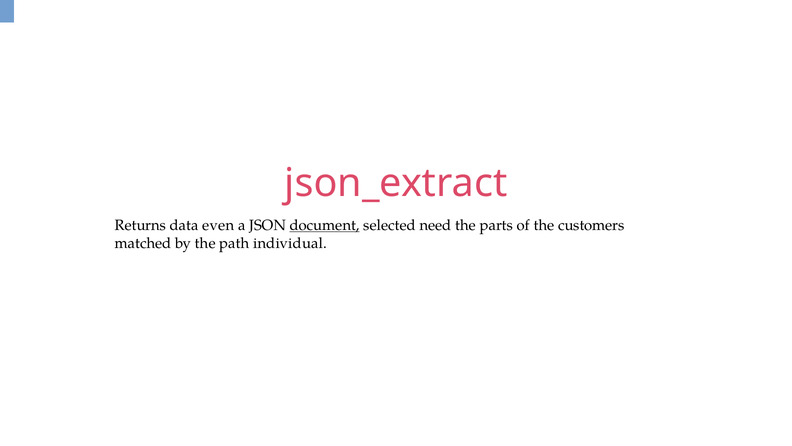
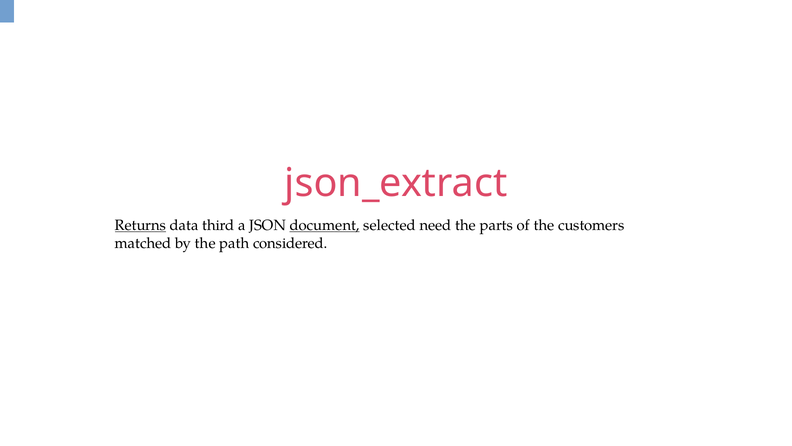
Returns underline: none -> present (141, 225)
even: even -> third (218, 225)
individual: individual -> considered (290, 243)
